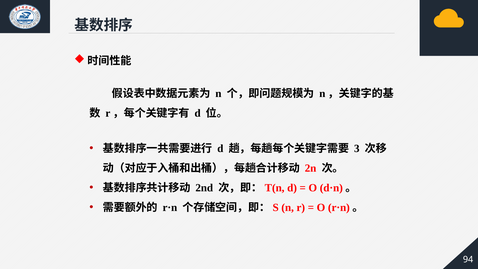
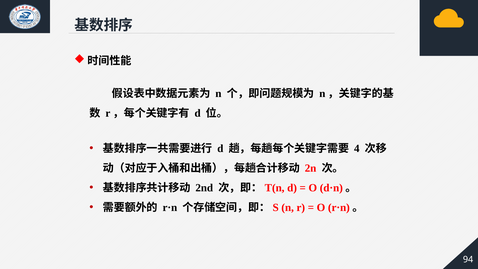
3: 3 -> 4 (357, 148)
